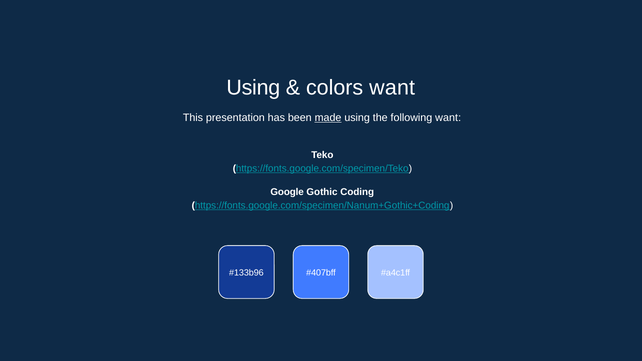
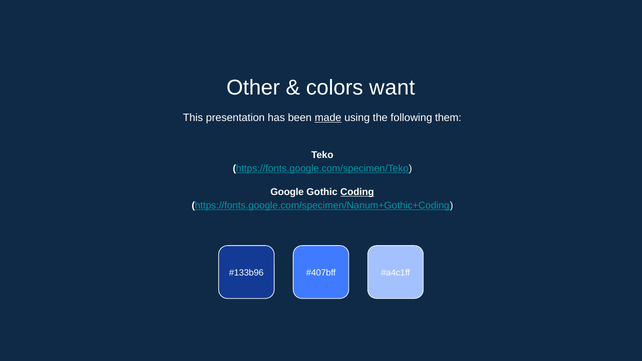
Using: Using -> Other (253, 88)
following want: want -> them (448, 118)
Coding underline: none -> present (357, 192)
